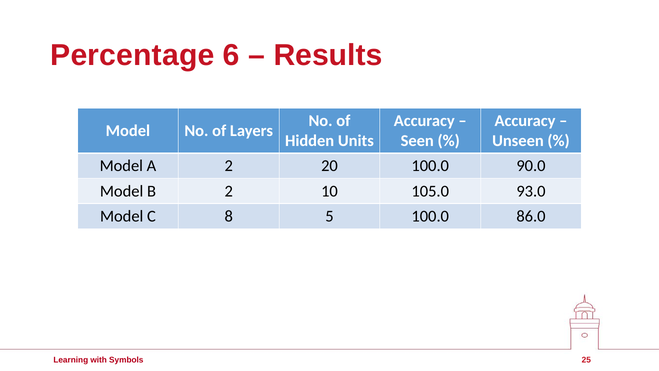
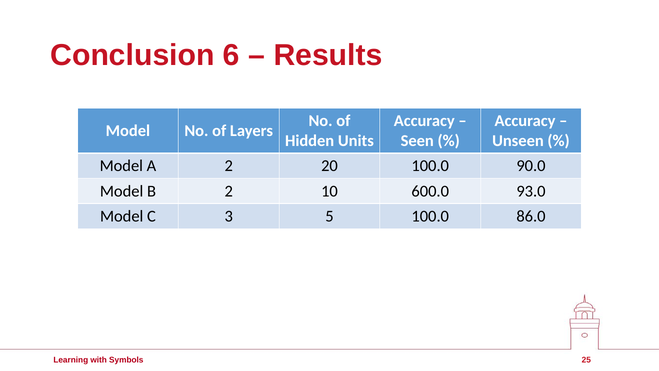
Percentage: Percentage -> Conclusion (132, 55)
105.0: 105.0 -> 600.0 (430, 191)
8: 8 -> 3 (229, 216)
